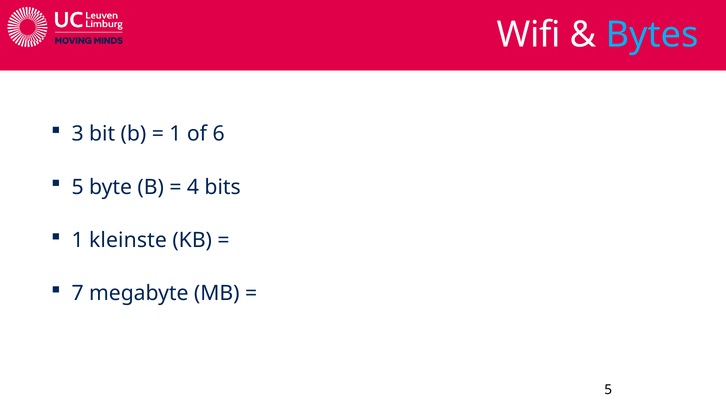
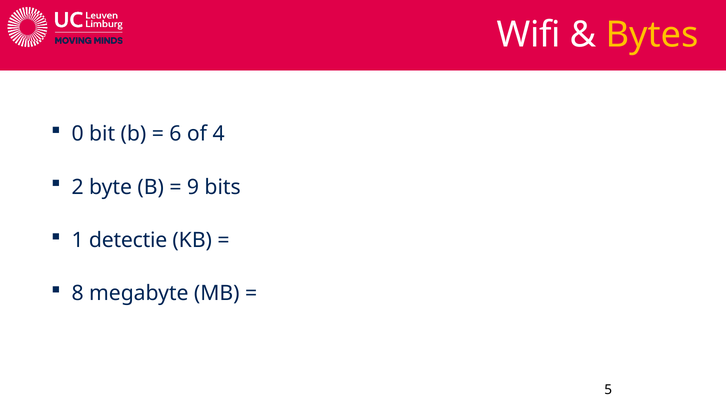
Bytes colour: light blue -> yellow (652, 35)
3: 3 -> 0 (78, 134)
1: 1 -> 6 (175, 134)
6: 6 -> 4 (219, 134)
5: 5 -> 2 (78, 187)
4: 4 -> 9 (193, 187)
kleinste: kleinste -> detectie (128, 240)
7: 7 -> 8 (78, 294)
